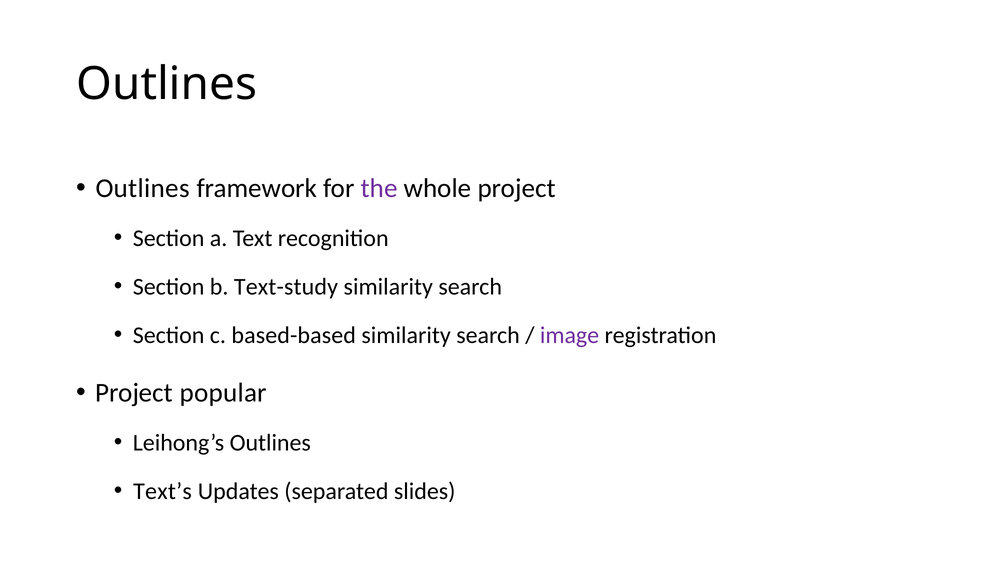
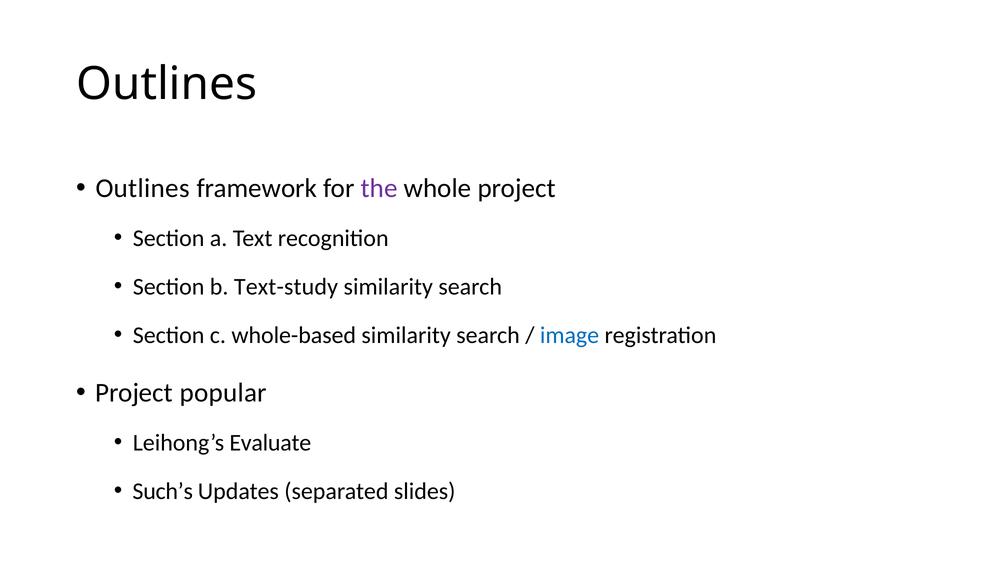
based-based: based-based -> whole-based (294, 335)
image colour: purple -> blue (570, 335)
Leihong’s Outlines: Outlines -> Evaluate (270, 443)
Text’s: Text’s -> Such’s (163, 491)
